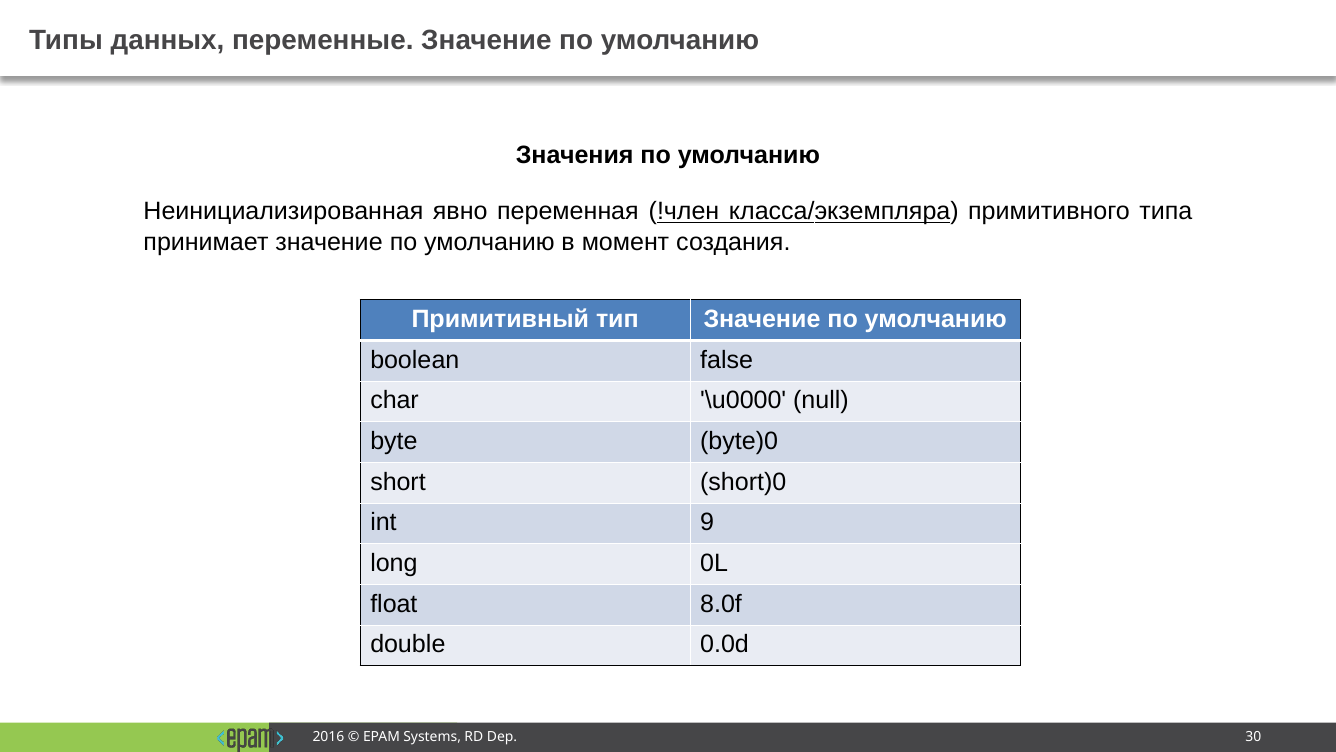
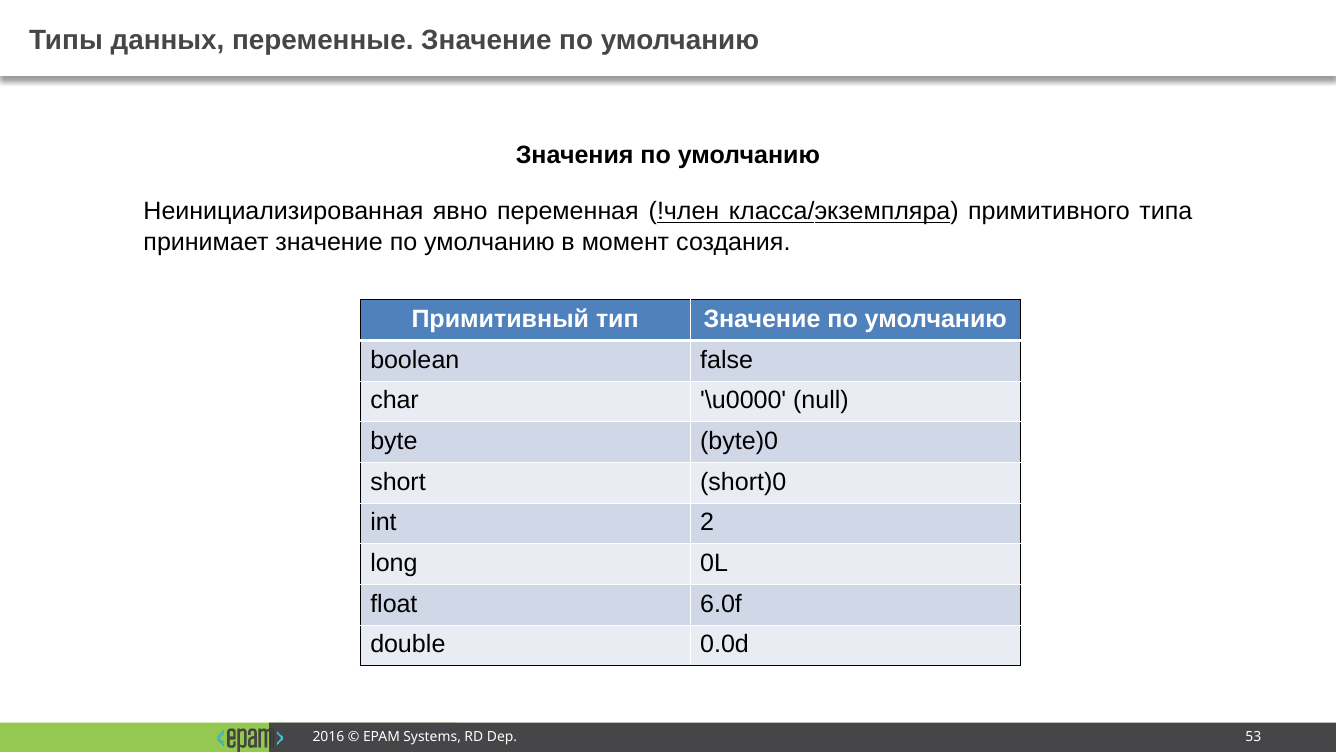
9: 9 -> 2 (707, 522)
8.0f: 8.0f -> 6.0f (721, 604)
30: 30 -> 53 (1253, 737)
